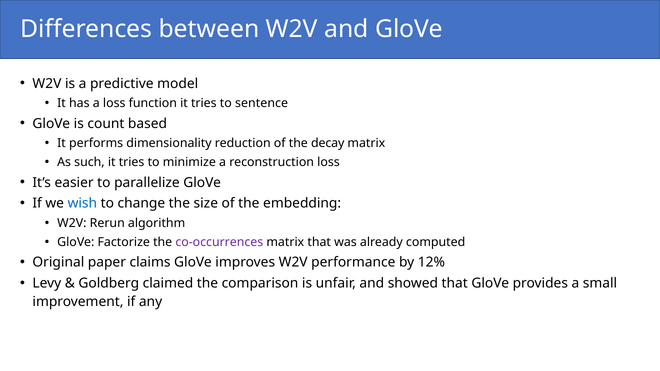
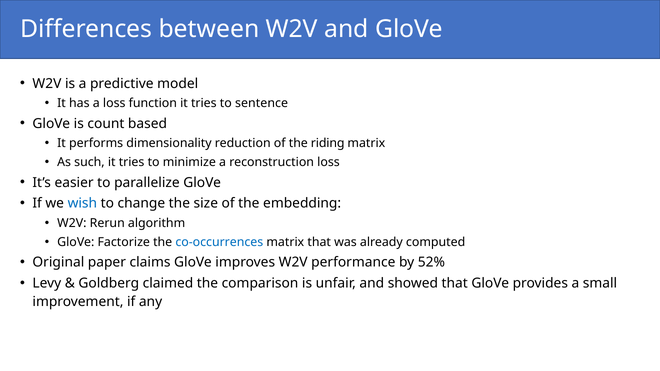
decay: decay -> riding (328, 143)
co-occurrences colour: purple -> blue (219, 242)
12%: 12% -> 52% (431, 263)
